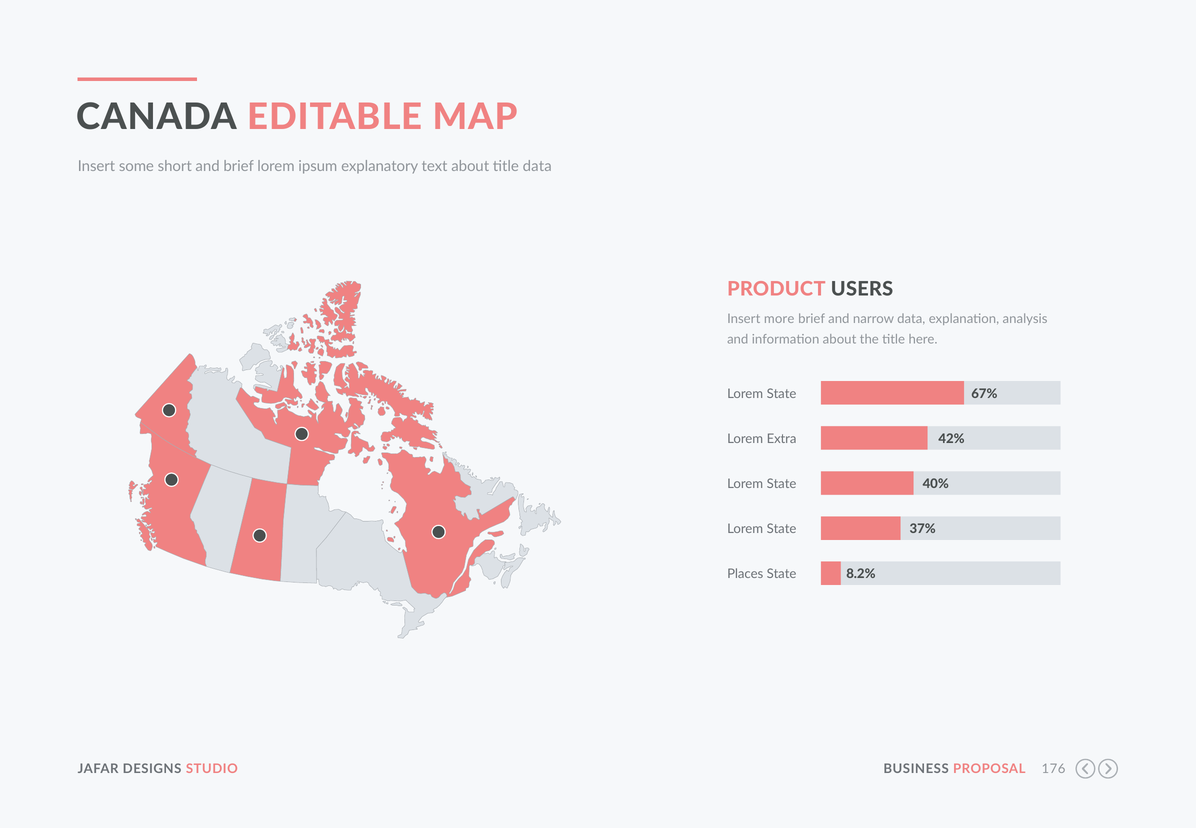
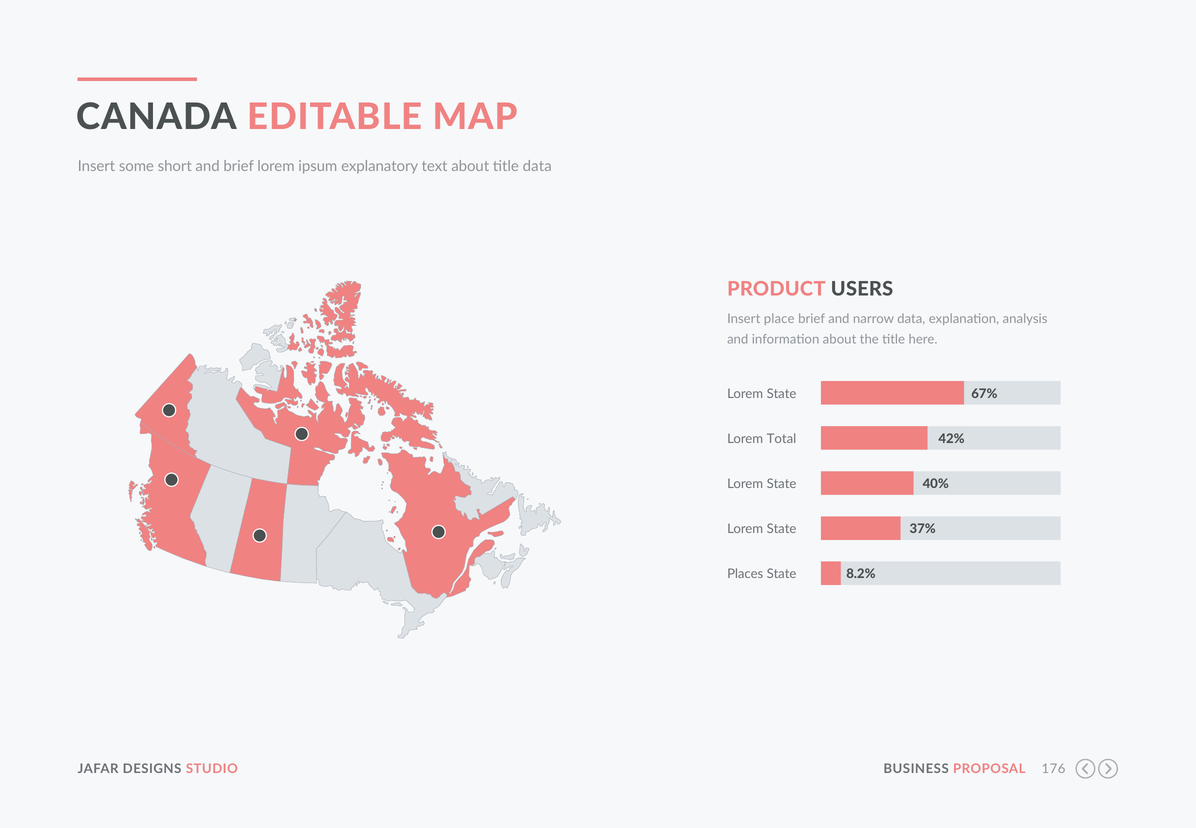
more: more -> place (779, 319)
Extra: Extra -> Total (781, 439)
